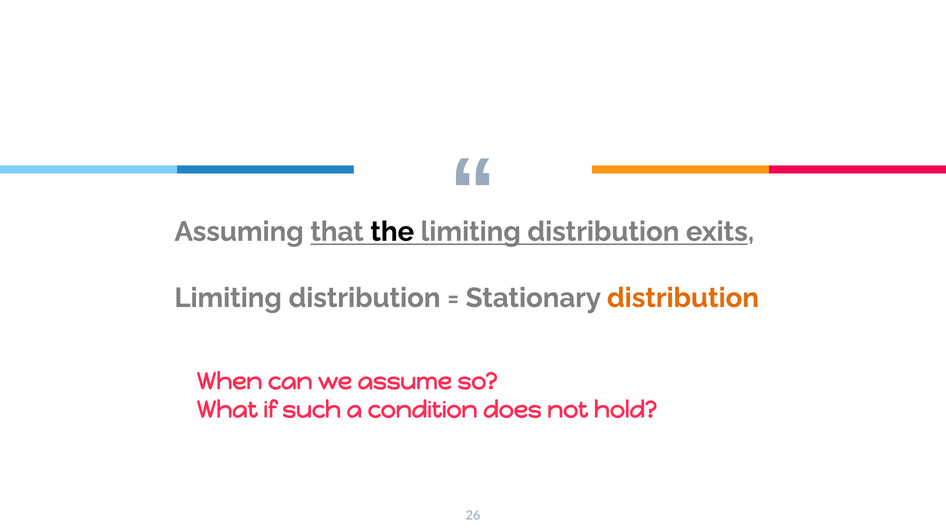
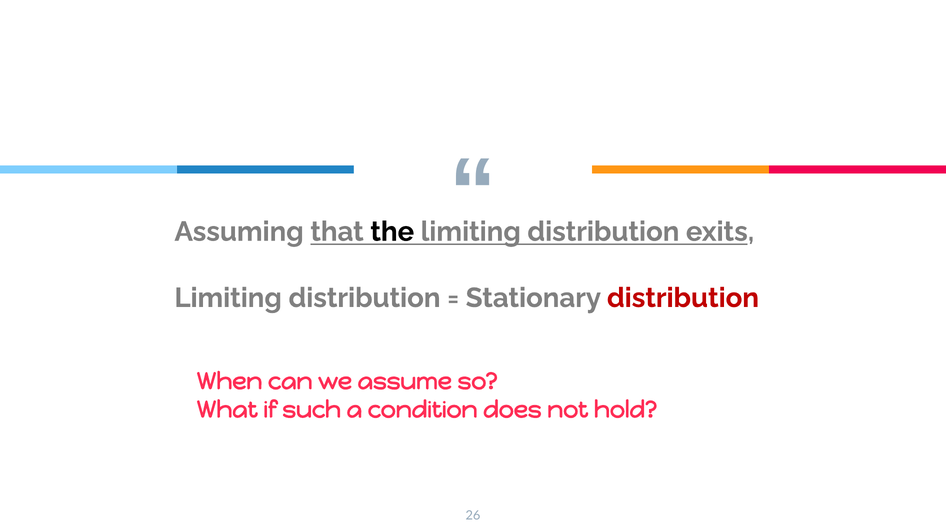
distribution colour: orange -> red (683, 298)
